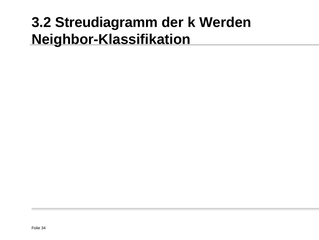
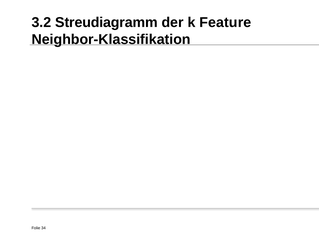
Werden: Werden -> Feature (225, 22)
